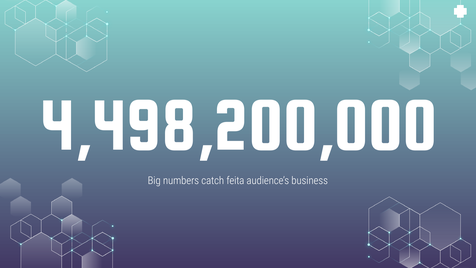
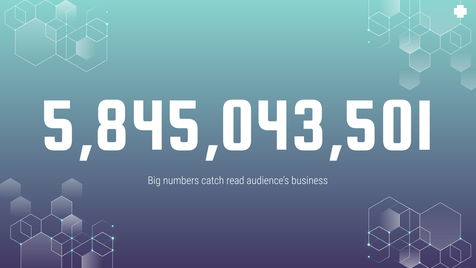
4,498,200,000: 4,498,200,000 -> 5,845,043,501 (238, 125)
feita: feita -> read (235, 180)
